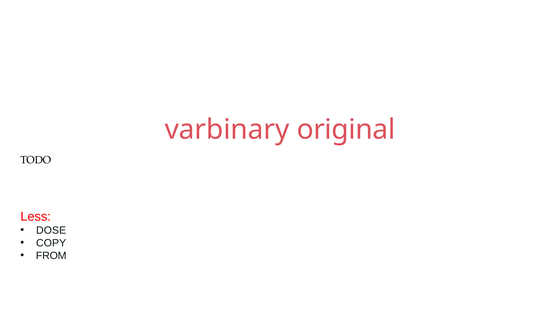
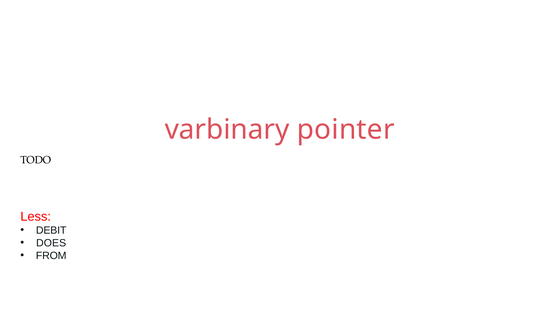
original: original -> pointer (346, 130)
DOSE: DOSE -> DEBIT (51, 230)
COPY: COPY -> DOES (51, 243)
